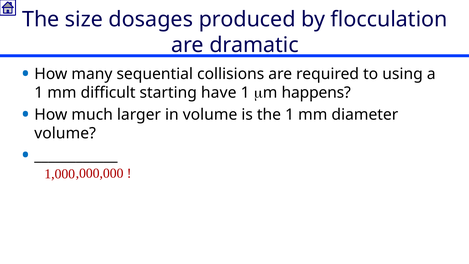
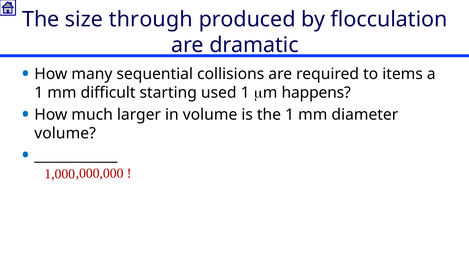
dosages: dosages -> through (151, 19)
using: using -> items (403, 74)
have: have -> used (219, 93)
